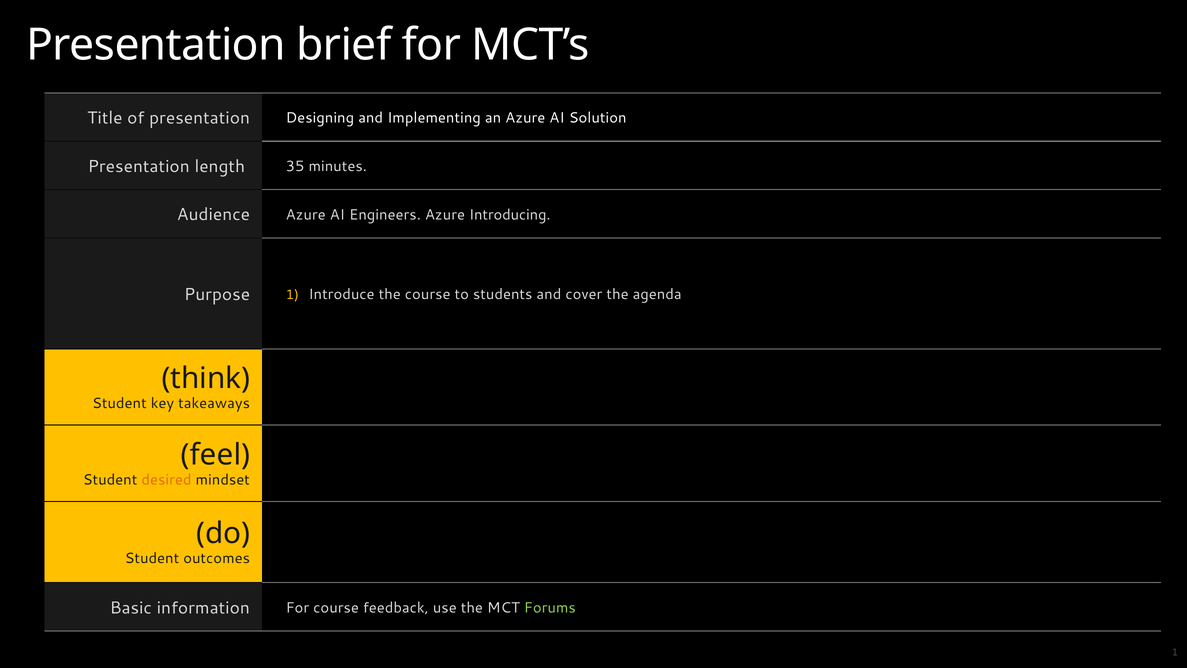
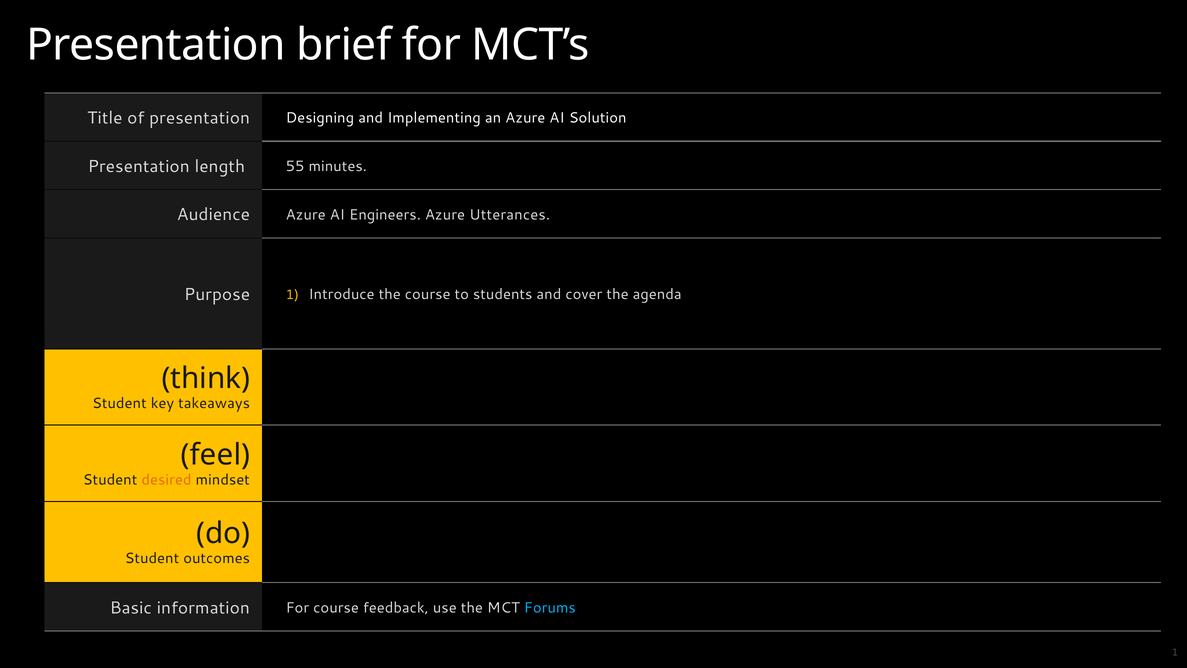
35: 35 -> 55 (295, 166)
Introducing: Introducing -> Utterances (510, 215)
Forums colour: light green -> light blue (550, 607)
